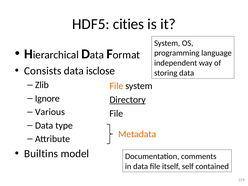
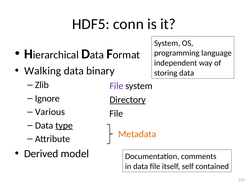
cities: cities -> conn (128, 24)
Consists: Consists -> Walking (43, 71)
isclose: isclose -> binary (100, 71)
File colour: orange -> purple (116, 86)
type underline: none -> present (64, 125)
Builtins: Builtins -> Derived (41, 154)
